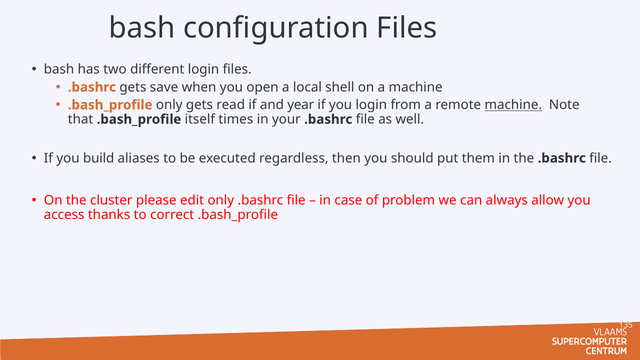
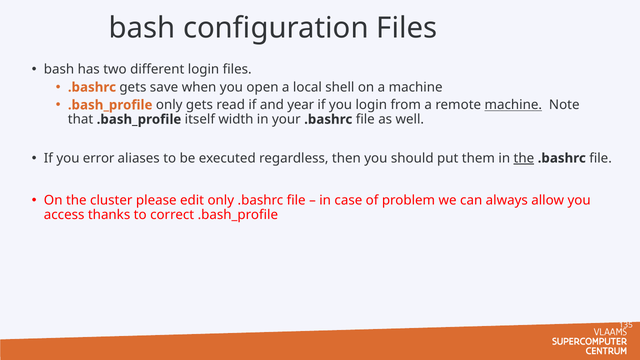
times: times -> width (236, 119)
build: build -> error (99, 158)
the underline: none -> present (524, 158)
